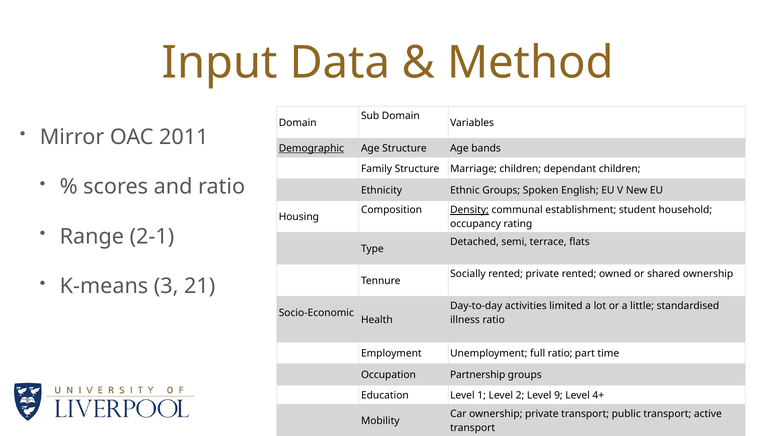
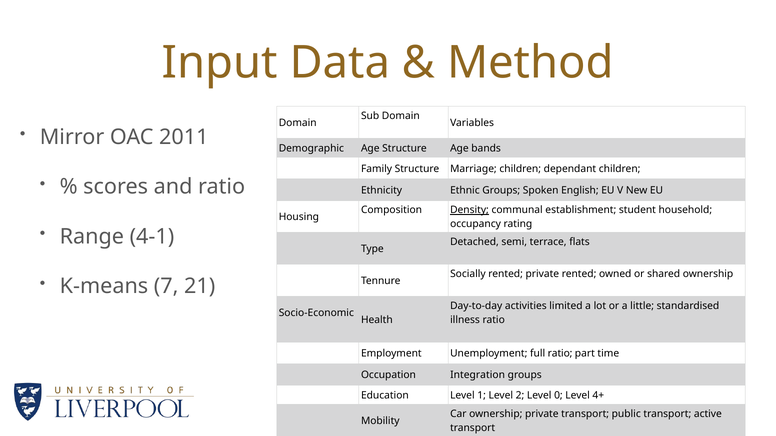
Demographic underline: present -> none (311, 149)
2-1: 2-1 -> 4-1 (152, 237)
3: 3 -> 7 (166, 287)
Partnership: Partnership -> Integration (478, 375)
9: 9 -> 0 (558, 396)
